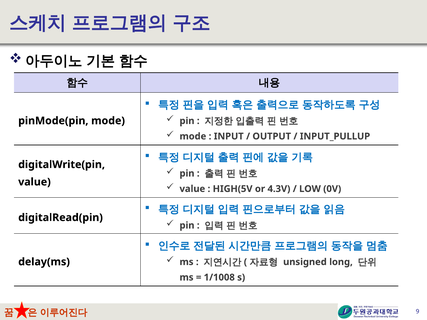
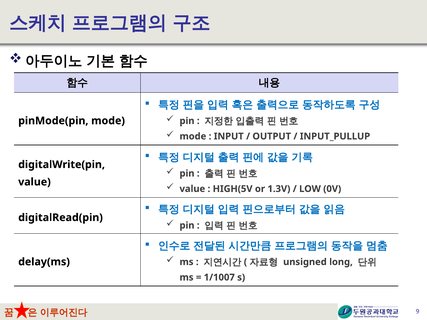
4.3V: 4.3V -> 1.3V (279, 189)
1/1008: 1/1008 -> 1/1007 (219, 278)
